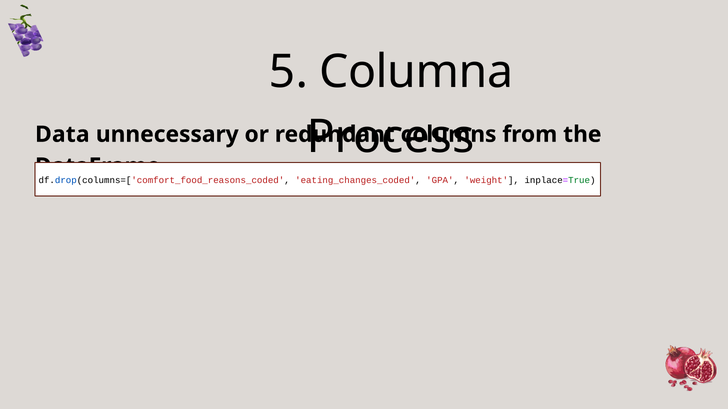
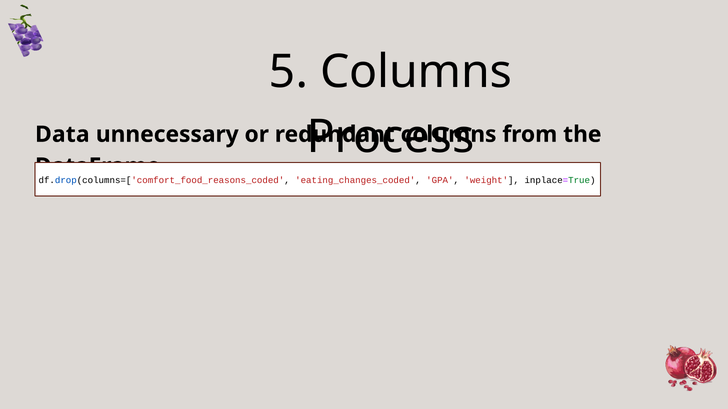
5 Columna: Columna -> Columns (416, 72)
